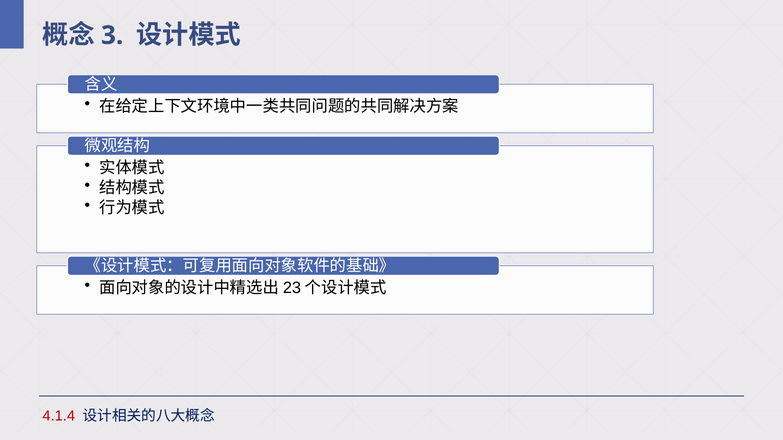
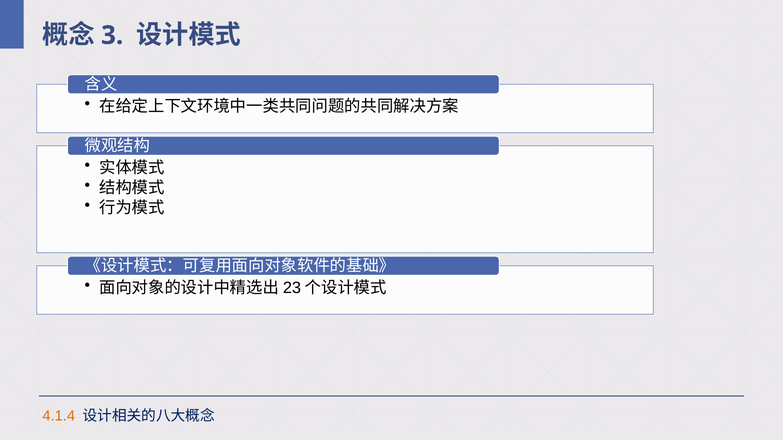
4.1.4 colour: red -> orange (59, 416)
